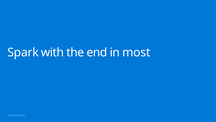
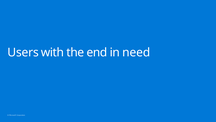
Spark: Spark -> Users (23, 52)
most: most -> need (136, 52)
